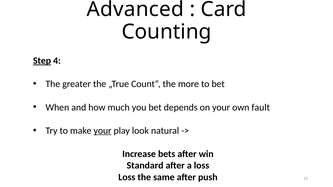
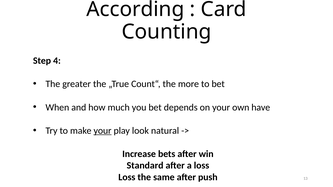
Advanced: Advanced -> According (135, 9)
Step underline: present -> none (42, 61)
fault: fault -> have (261, 107)
